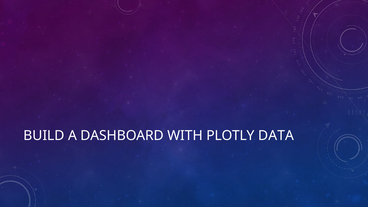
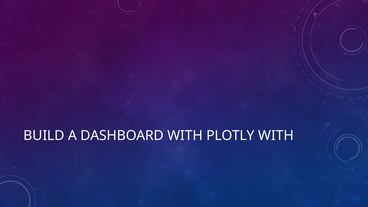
PLOTLY DATA: DATA -> WITH (276, 135)
